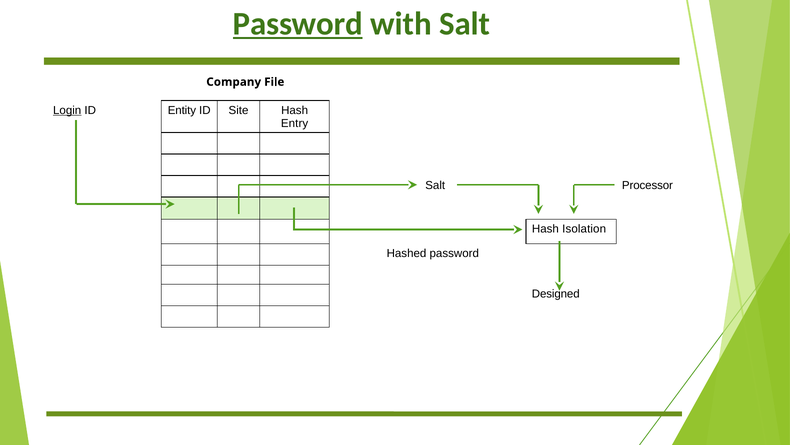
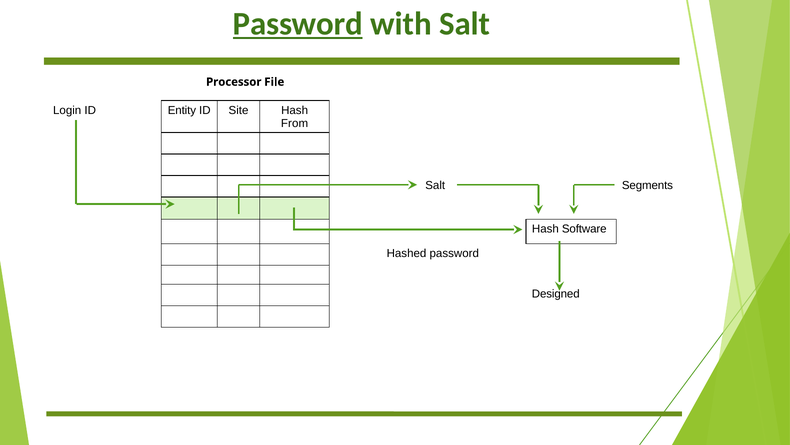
Company: Company -> Processor (234, 82)
Login underline: present -> none (67, 110)
Entry: Entry -> From (295, 123)
Processor: Processor -> Segments (647, 185)
Isolation: Isolation -> Software (584, 229)
